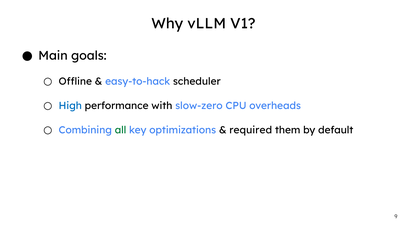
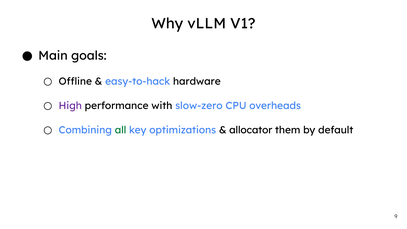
scheduler: scheduler -> hardware (197, 81)
High colour: blue -> purple (70, 106)
required: required -> allocator (251, 130)
